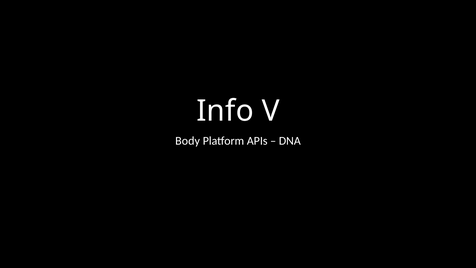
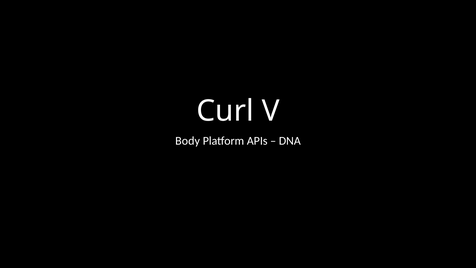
Info: Info -> Curl (225, 111)
